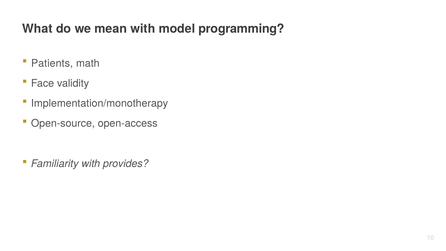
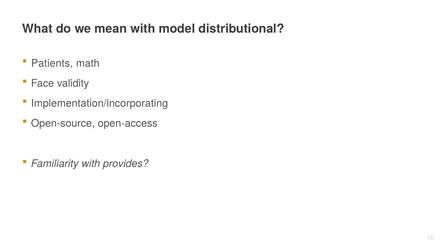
programming: programming -> distributional (241, 29)
Implementation/monotherapy: Implementation/monotherapy -> Implementation/incorporating (100, 103)
